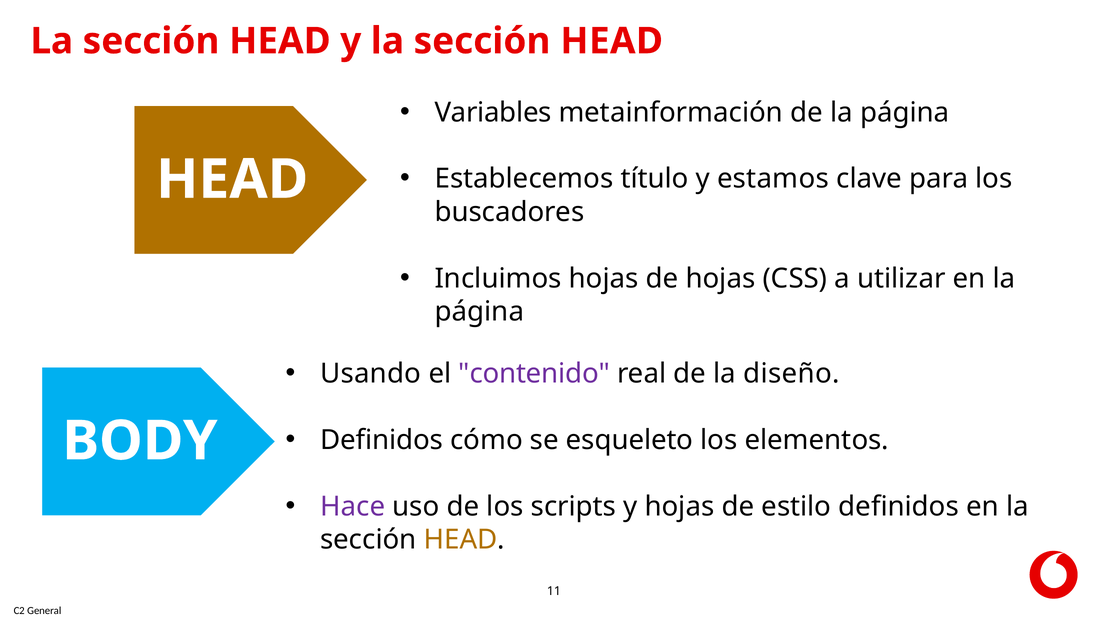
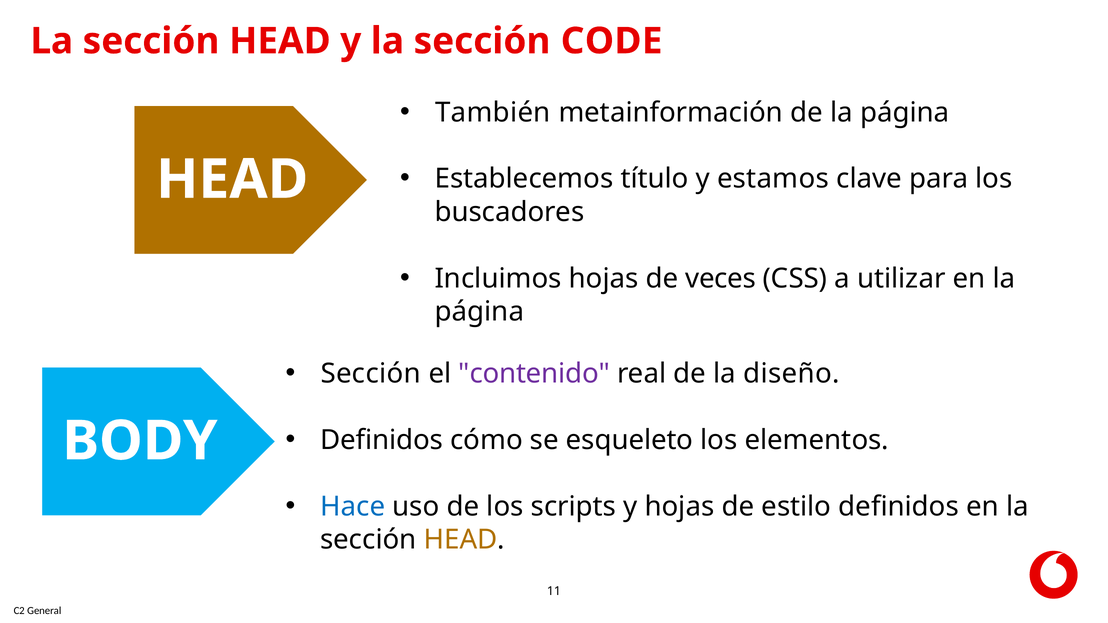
y la sección HEAD: HEAD -> CODE (612, 41)
Variables: Variables -> También (493, 112)
de hojas: hojas -> veces (721, 279)
Usando: Usando -> Sección (371, 374)
Hace colour: purple -> blue (353, 507)
